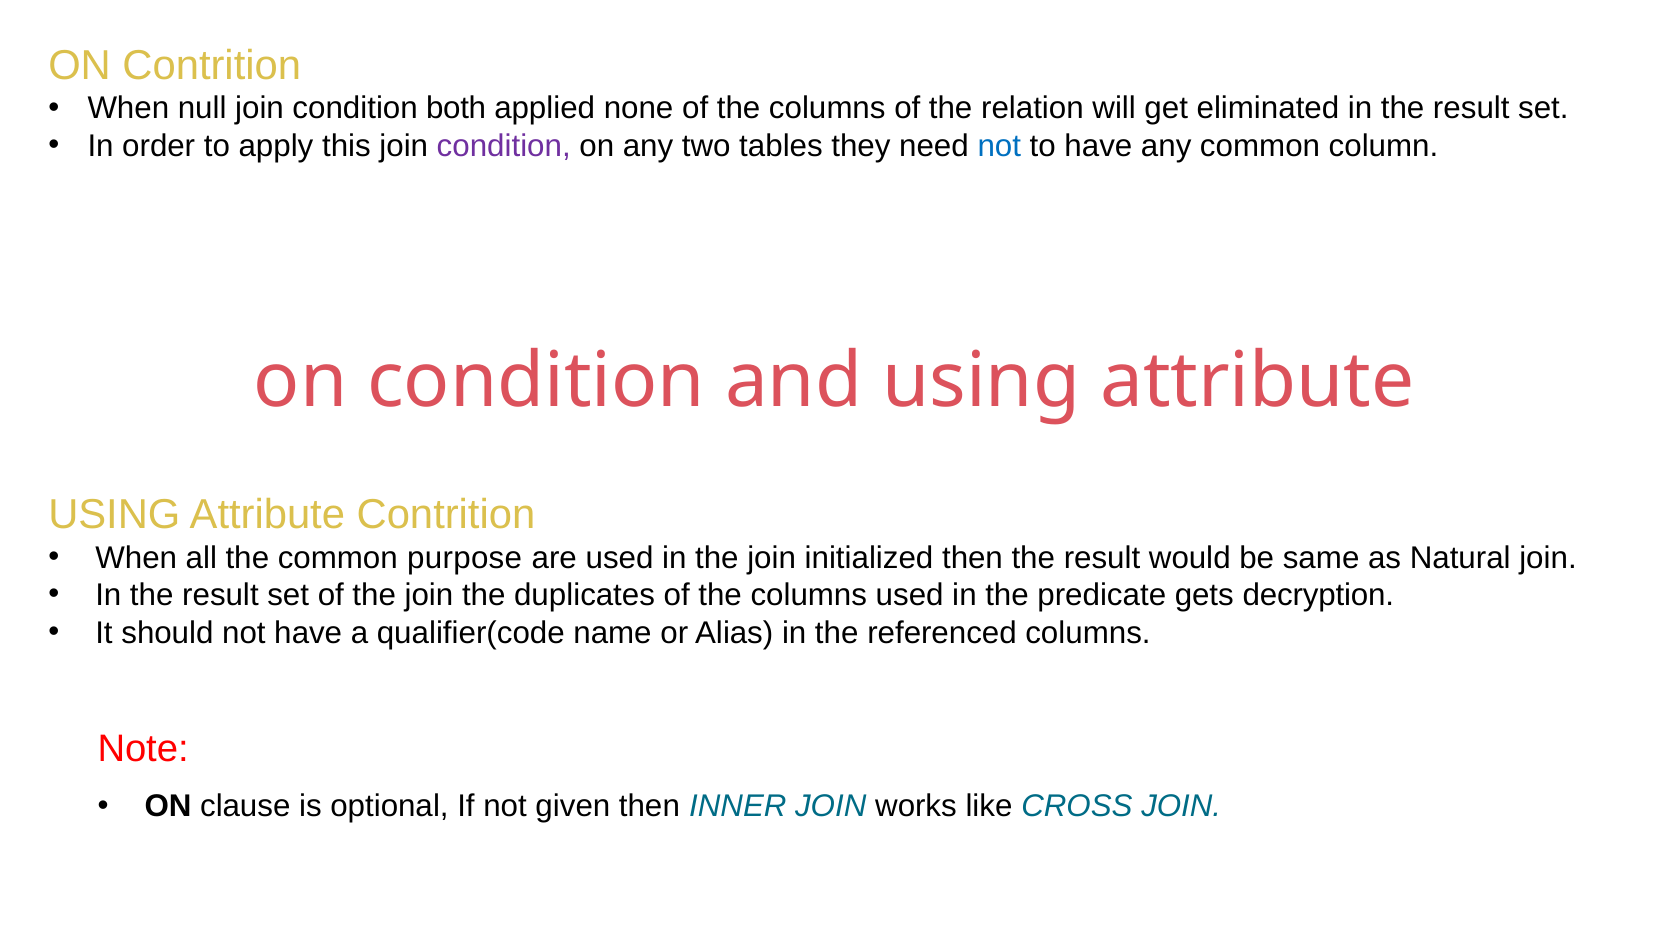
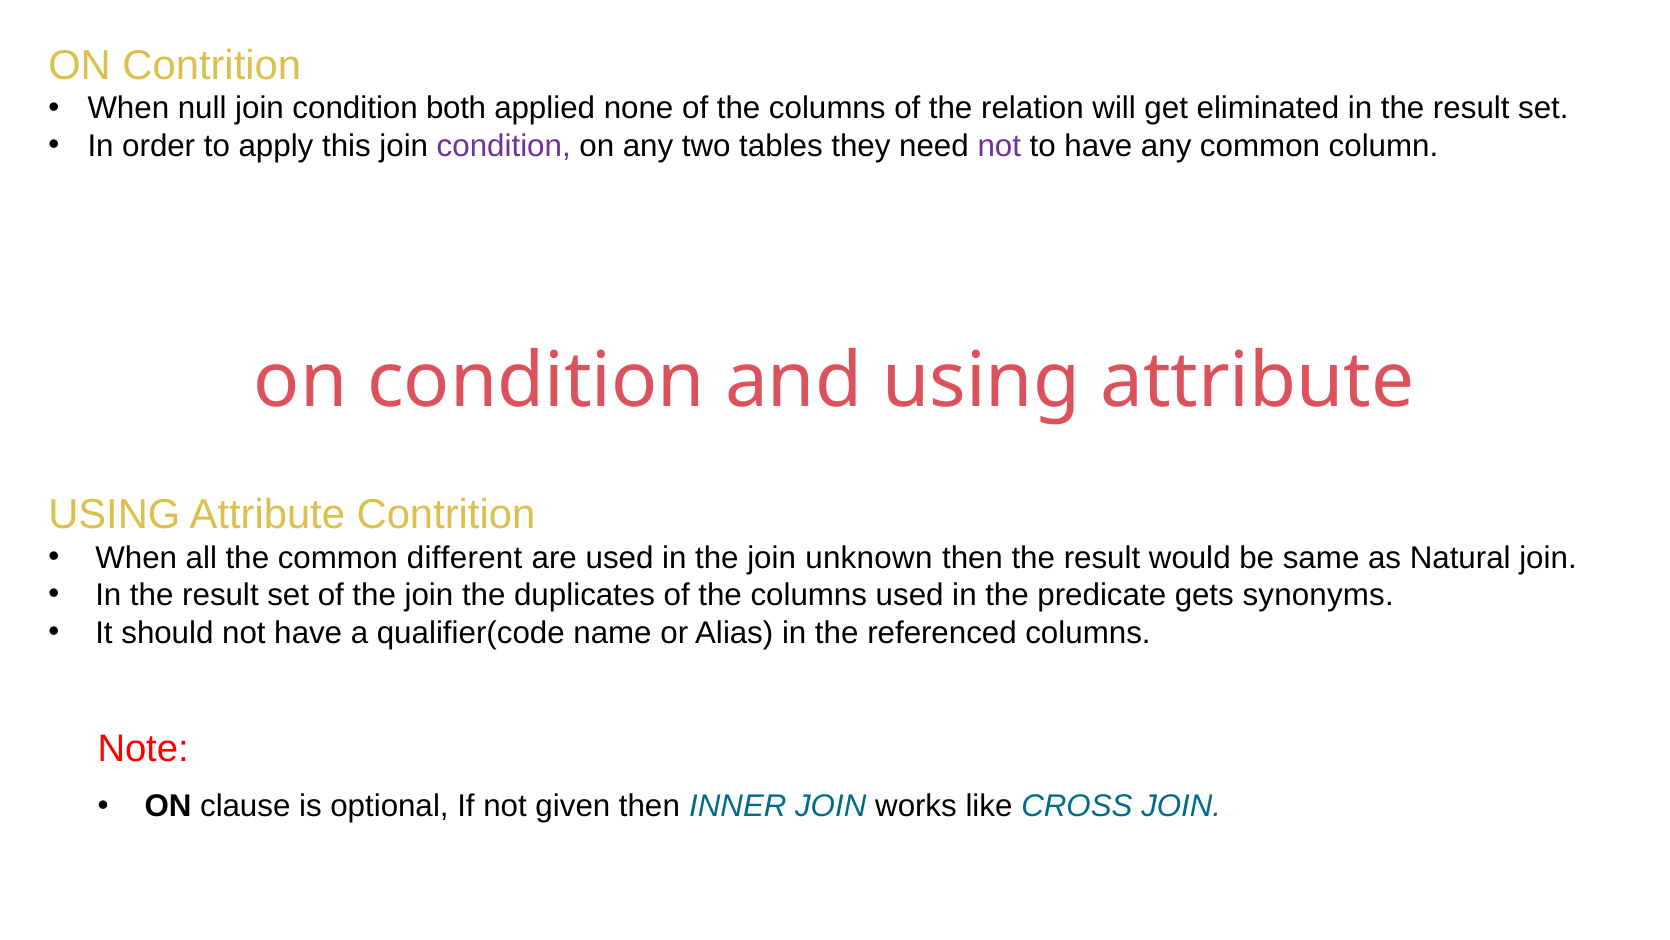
not colour: blue -> purple (999, 146)
purpose: purpose -> different (465, 557)
initialized: initialized -> unknown (869, 557)
decryption: decryption -> synonyms (1318, 595)
